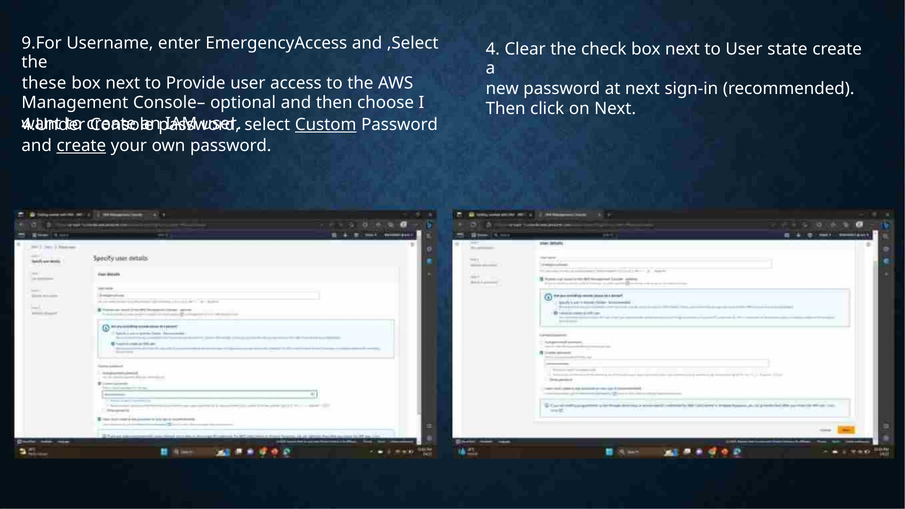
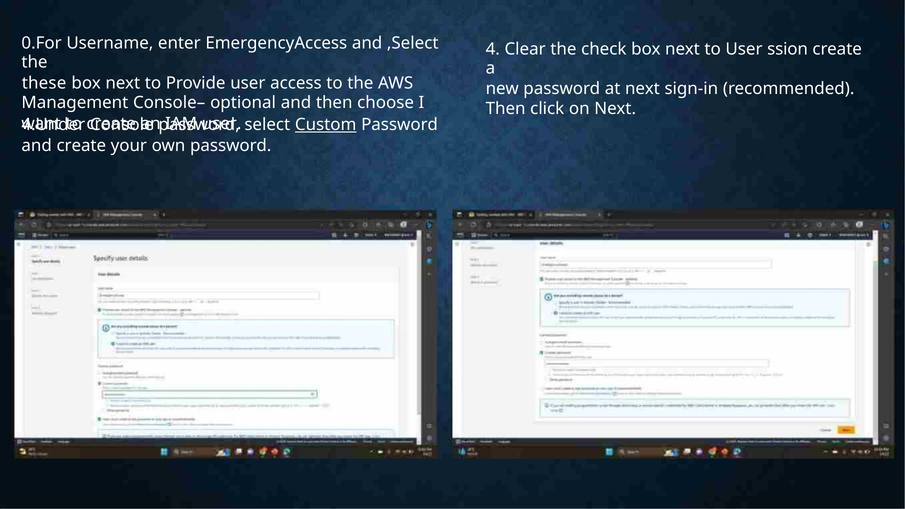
9.For: 9.For -> 0.For (42, 43)
state: state -> ssion (788, 49)
create underline: present -> none (81, 145)
